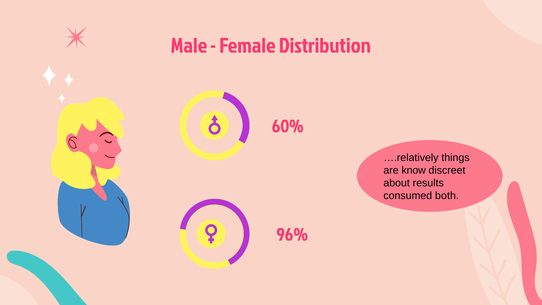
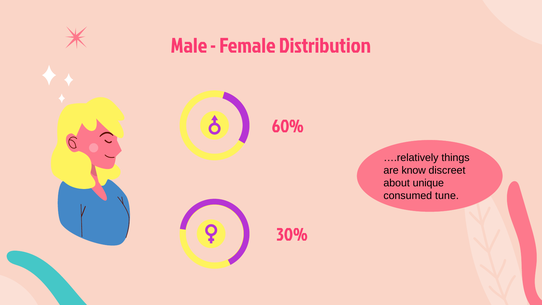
results: results -> unique (428, 183)
both: both -> tune (447, 196)
96%: 96% -> 30% (292, 235)
